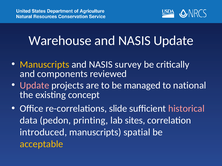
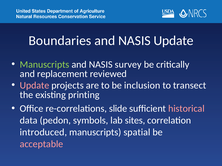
Warehouse: Warehouse -> Boundaries (60, 41)
Manuscripts colour: yellow -> light green (45, 65)
components: components -> replacement (62, 74)
managed: managed -> inclusion (142, 86)
national: national -> transect (190, 86)
concept: concept -> printing (84, 95)
printing: printing -> symbols (91, 121)
acceptable colour: yellow -> pink (41, 144)
